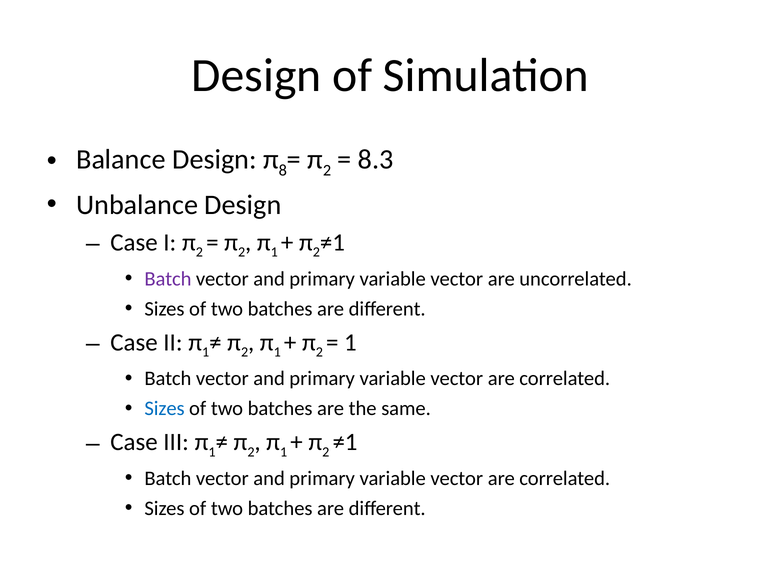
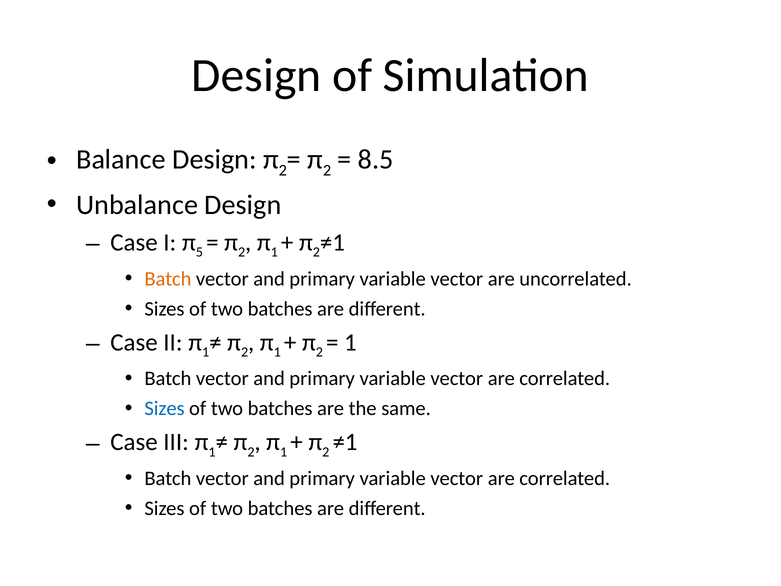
8: 8 -> 2 (283, 170)
8.3: 8.3 -> 8.5 (376, 159)
2: 2 -> 5 (199, 252)
Batch colour: purple -> orange (168, 279)
